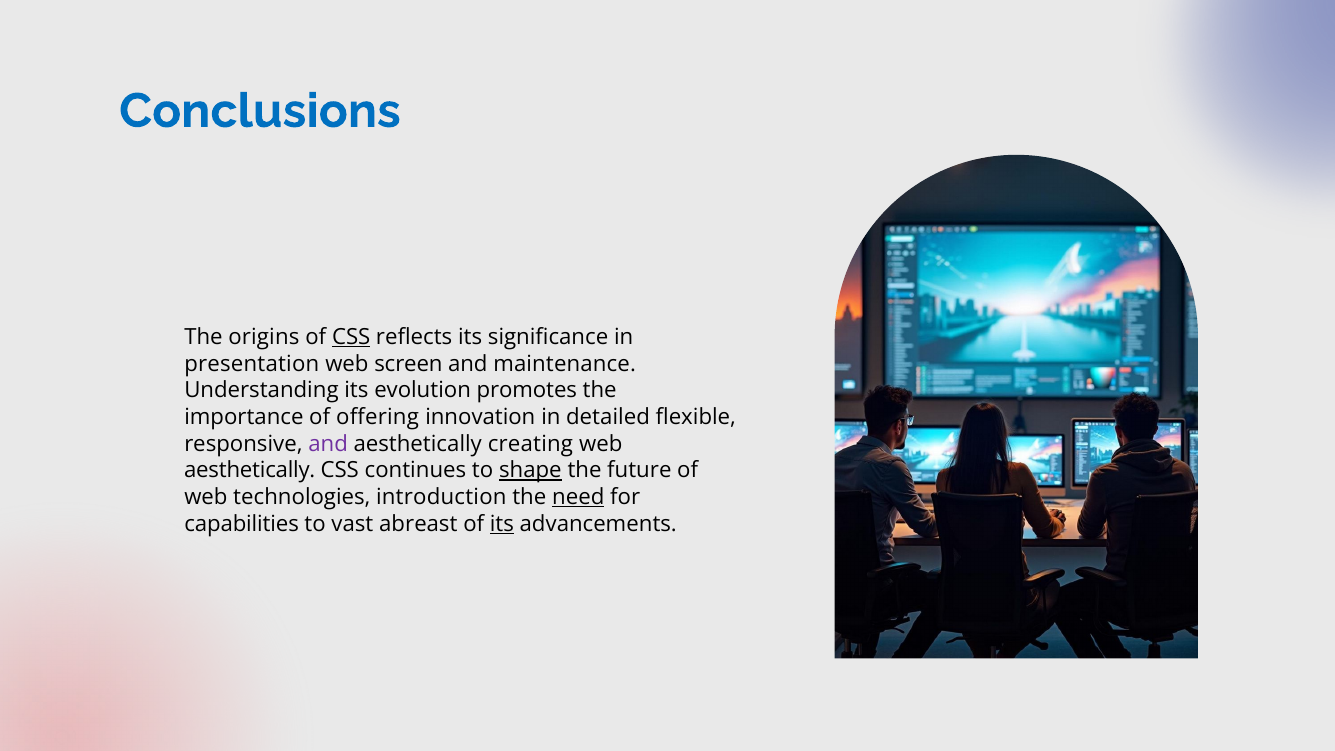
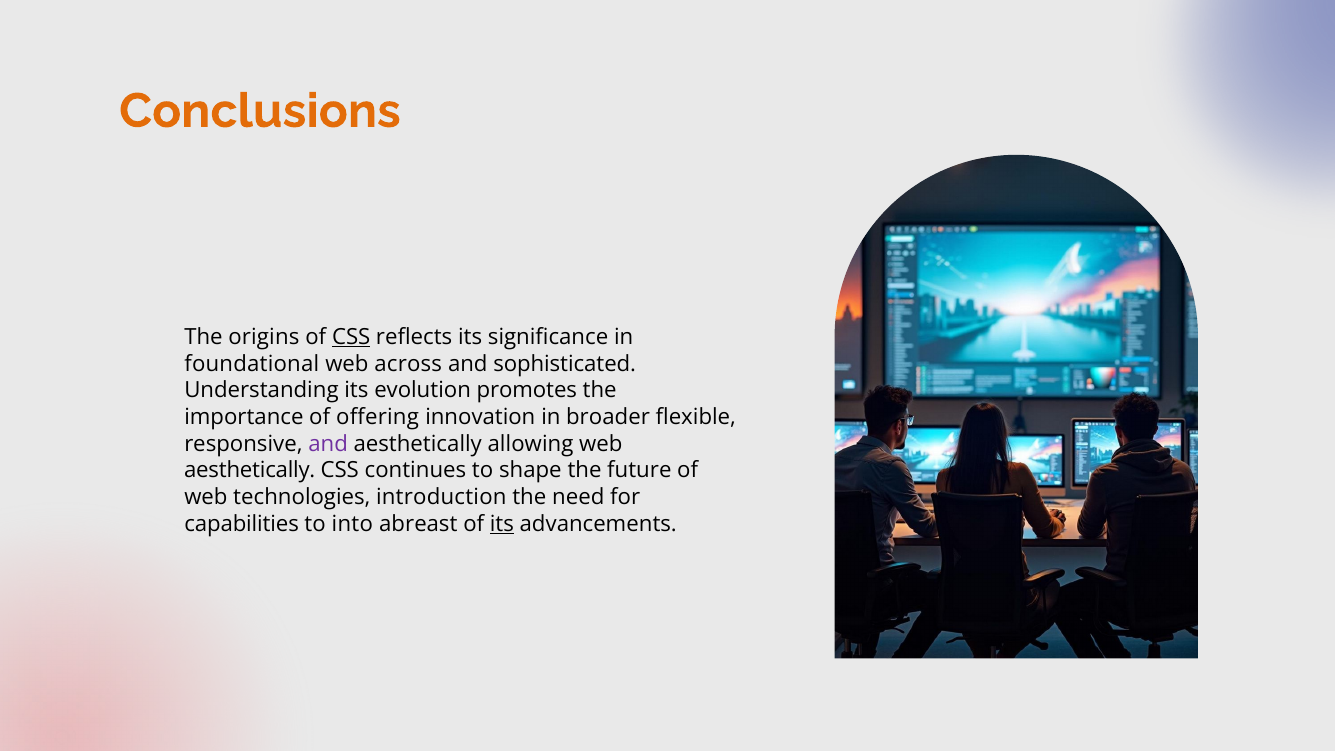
Conclusions colour: blue -> orange (260, 111)
presentation: presentation -> foundational (252, 364)
screen: screen -> across (408, 364)
maintenance: maintenance -> sophisticated (565, 364)
detailed: detailed -> broader (608, 417)
creating: creating -> allowing (530, 444)
shape underline: present -> none (530, 470)
need underline: present -> none (578, 497)
vast: vast -> into (352, 524)
